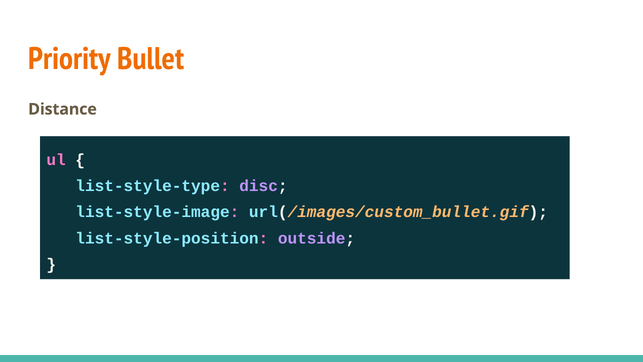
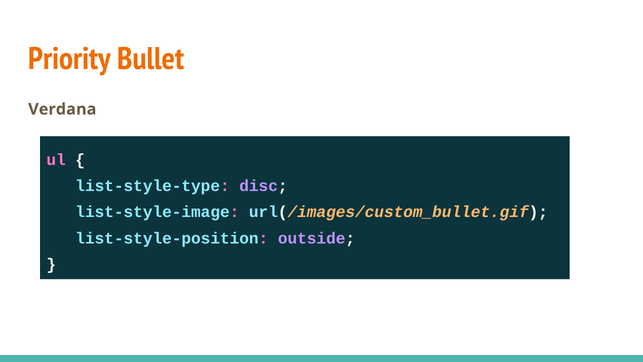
Distance: Distance -> Verdana (62, 109)
